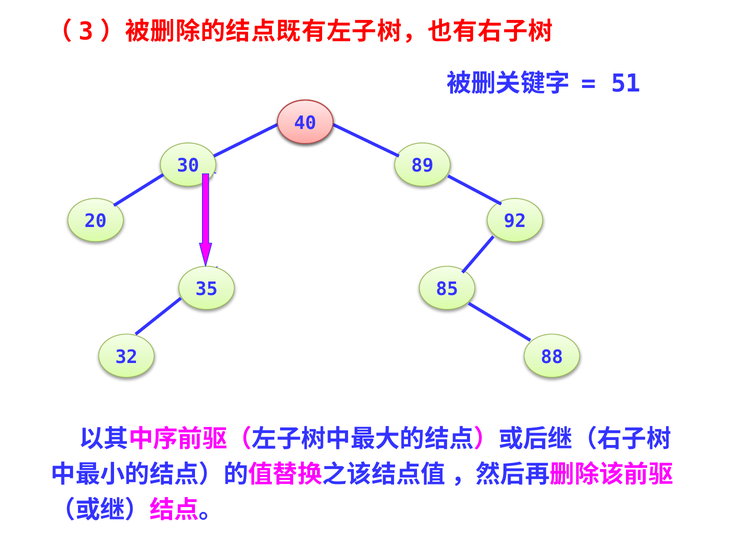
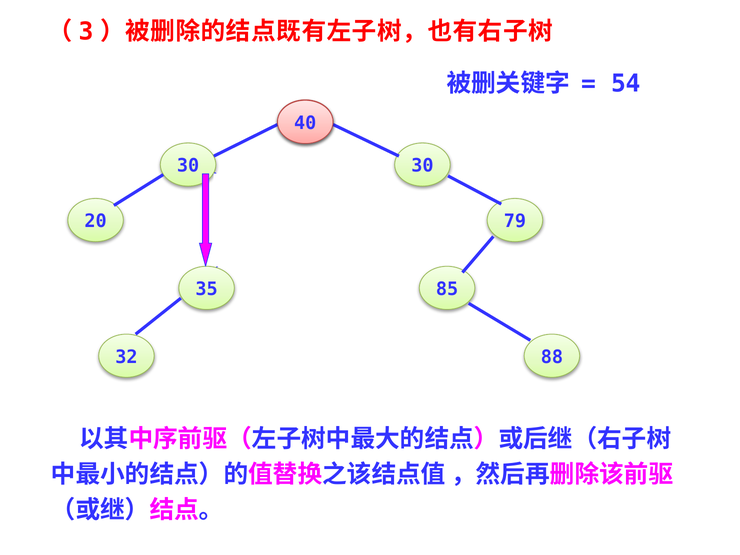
51: 51 -> 54 (626, 84)
30 89: 89 -> 30 (422, 166)
92: 92 -> 79 (515, 221)
